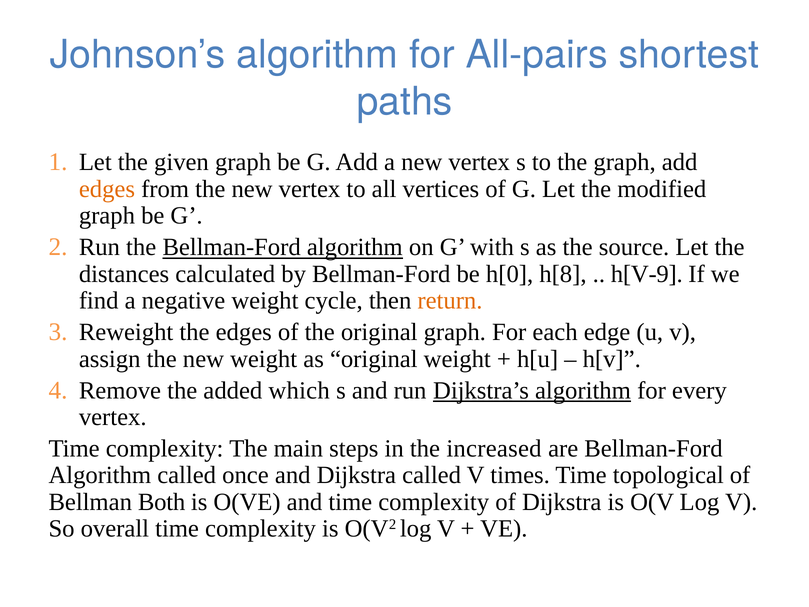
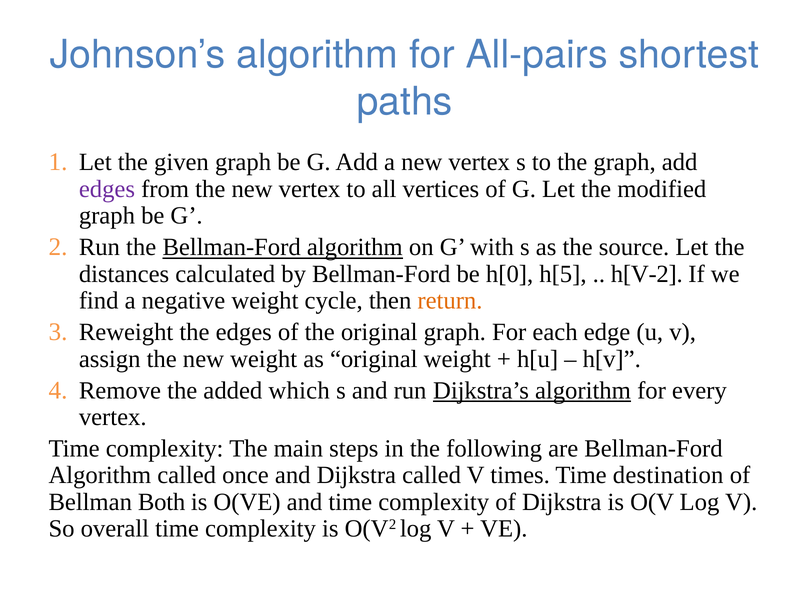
edges colour: orange -> purple (107, 189)
h[8: h[8 -> h[5 (563, 274)
h[V-9: h[V-9 -> h[V-2 (647, 274)
increased: increased -> following (494, 448)
topological: topological -> destination (668, 475)
